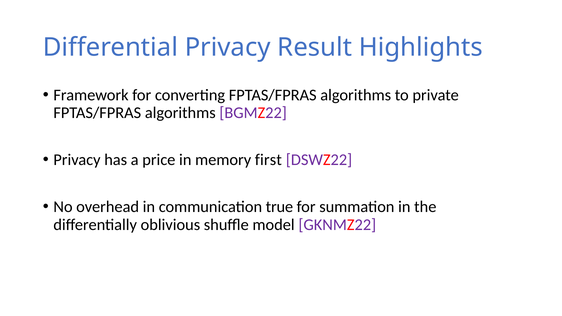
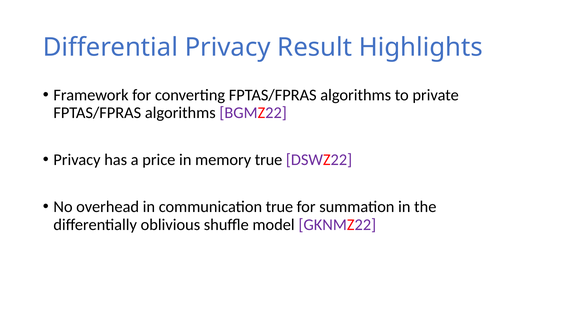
memory first: first -> true (269, 160)
